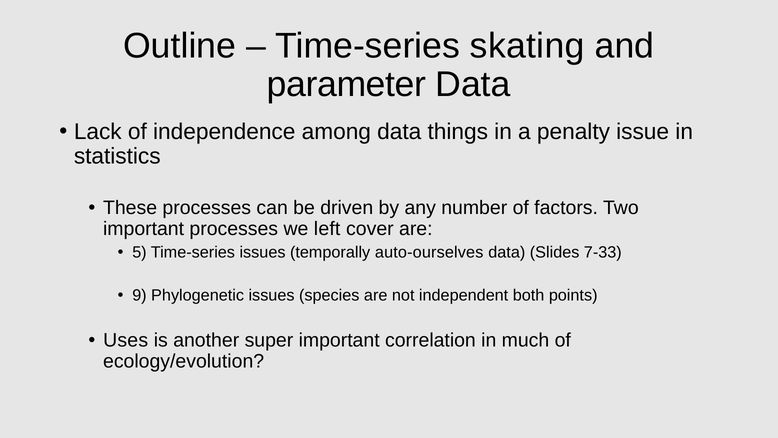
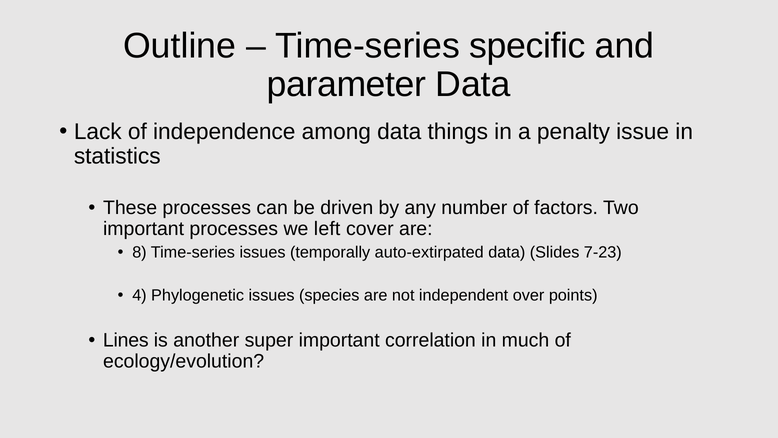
skating: skating -> specific (528, 46)
5: 5 -> 8 (139, 252)
auto-ourselves: auto-ourselves -> auto-extirpated (429, 252)
7-33: 7-33 -> 7-23 (603, 252)
9: 9 -> 4 (139, 295)
both: both -> over (529, 295)
Uses: Uses -> Lines (126, 340)
